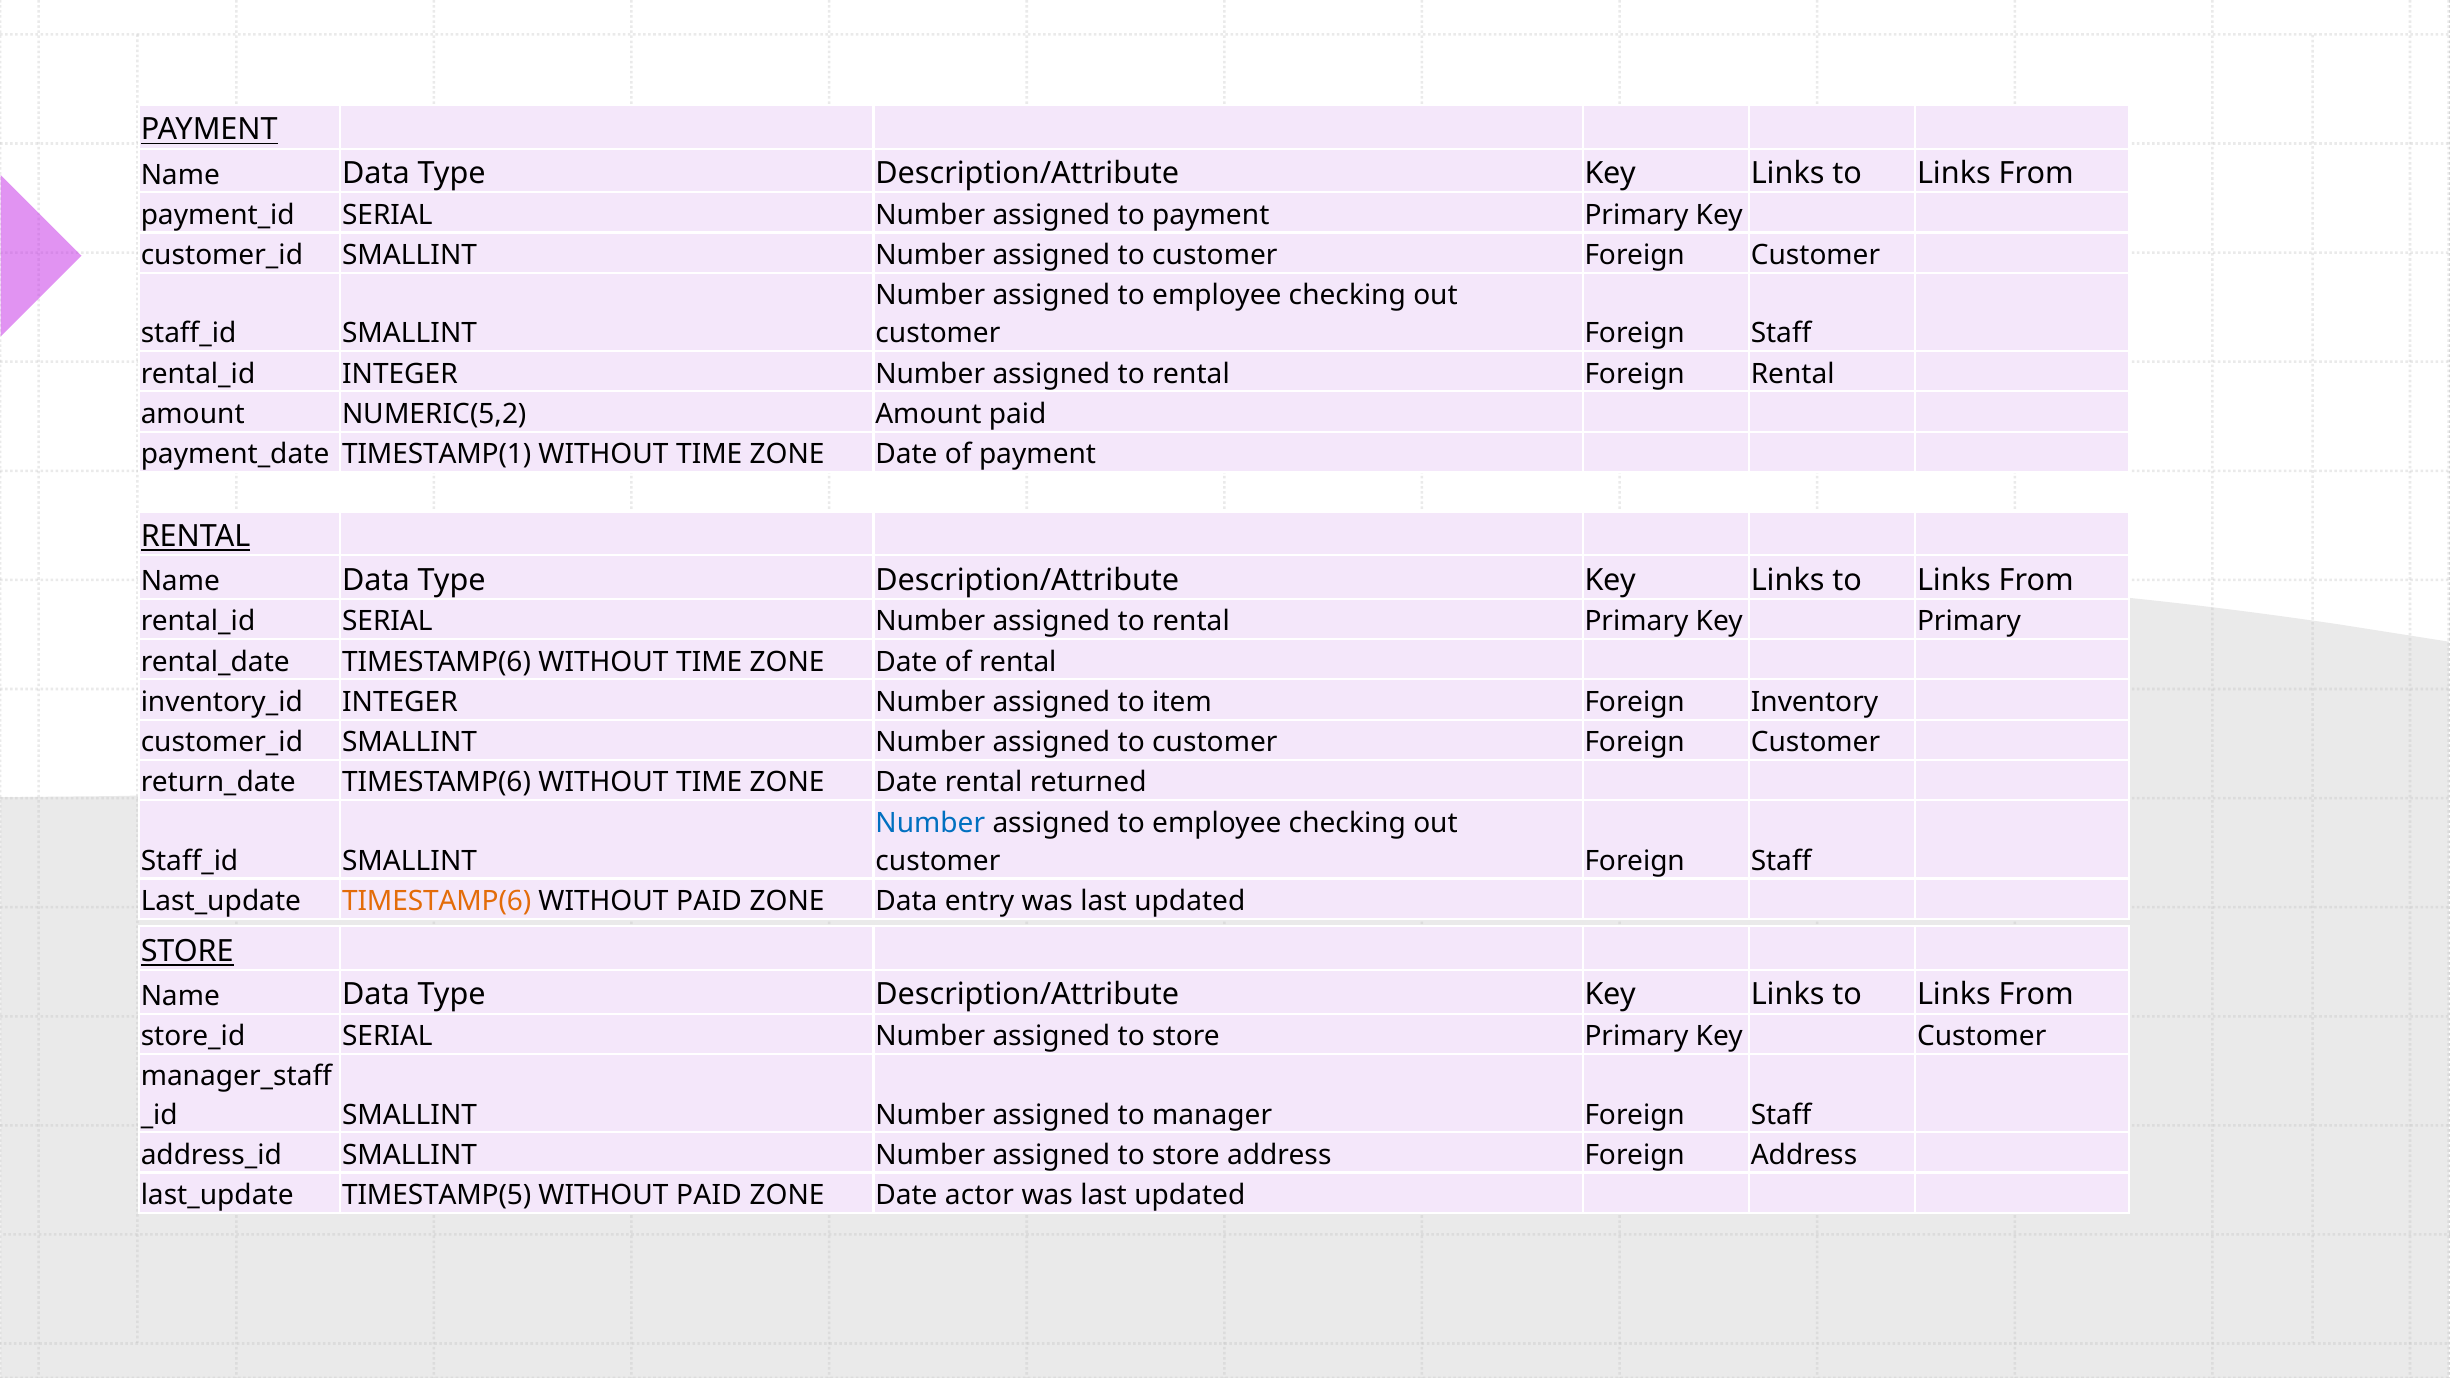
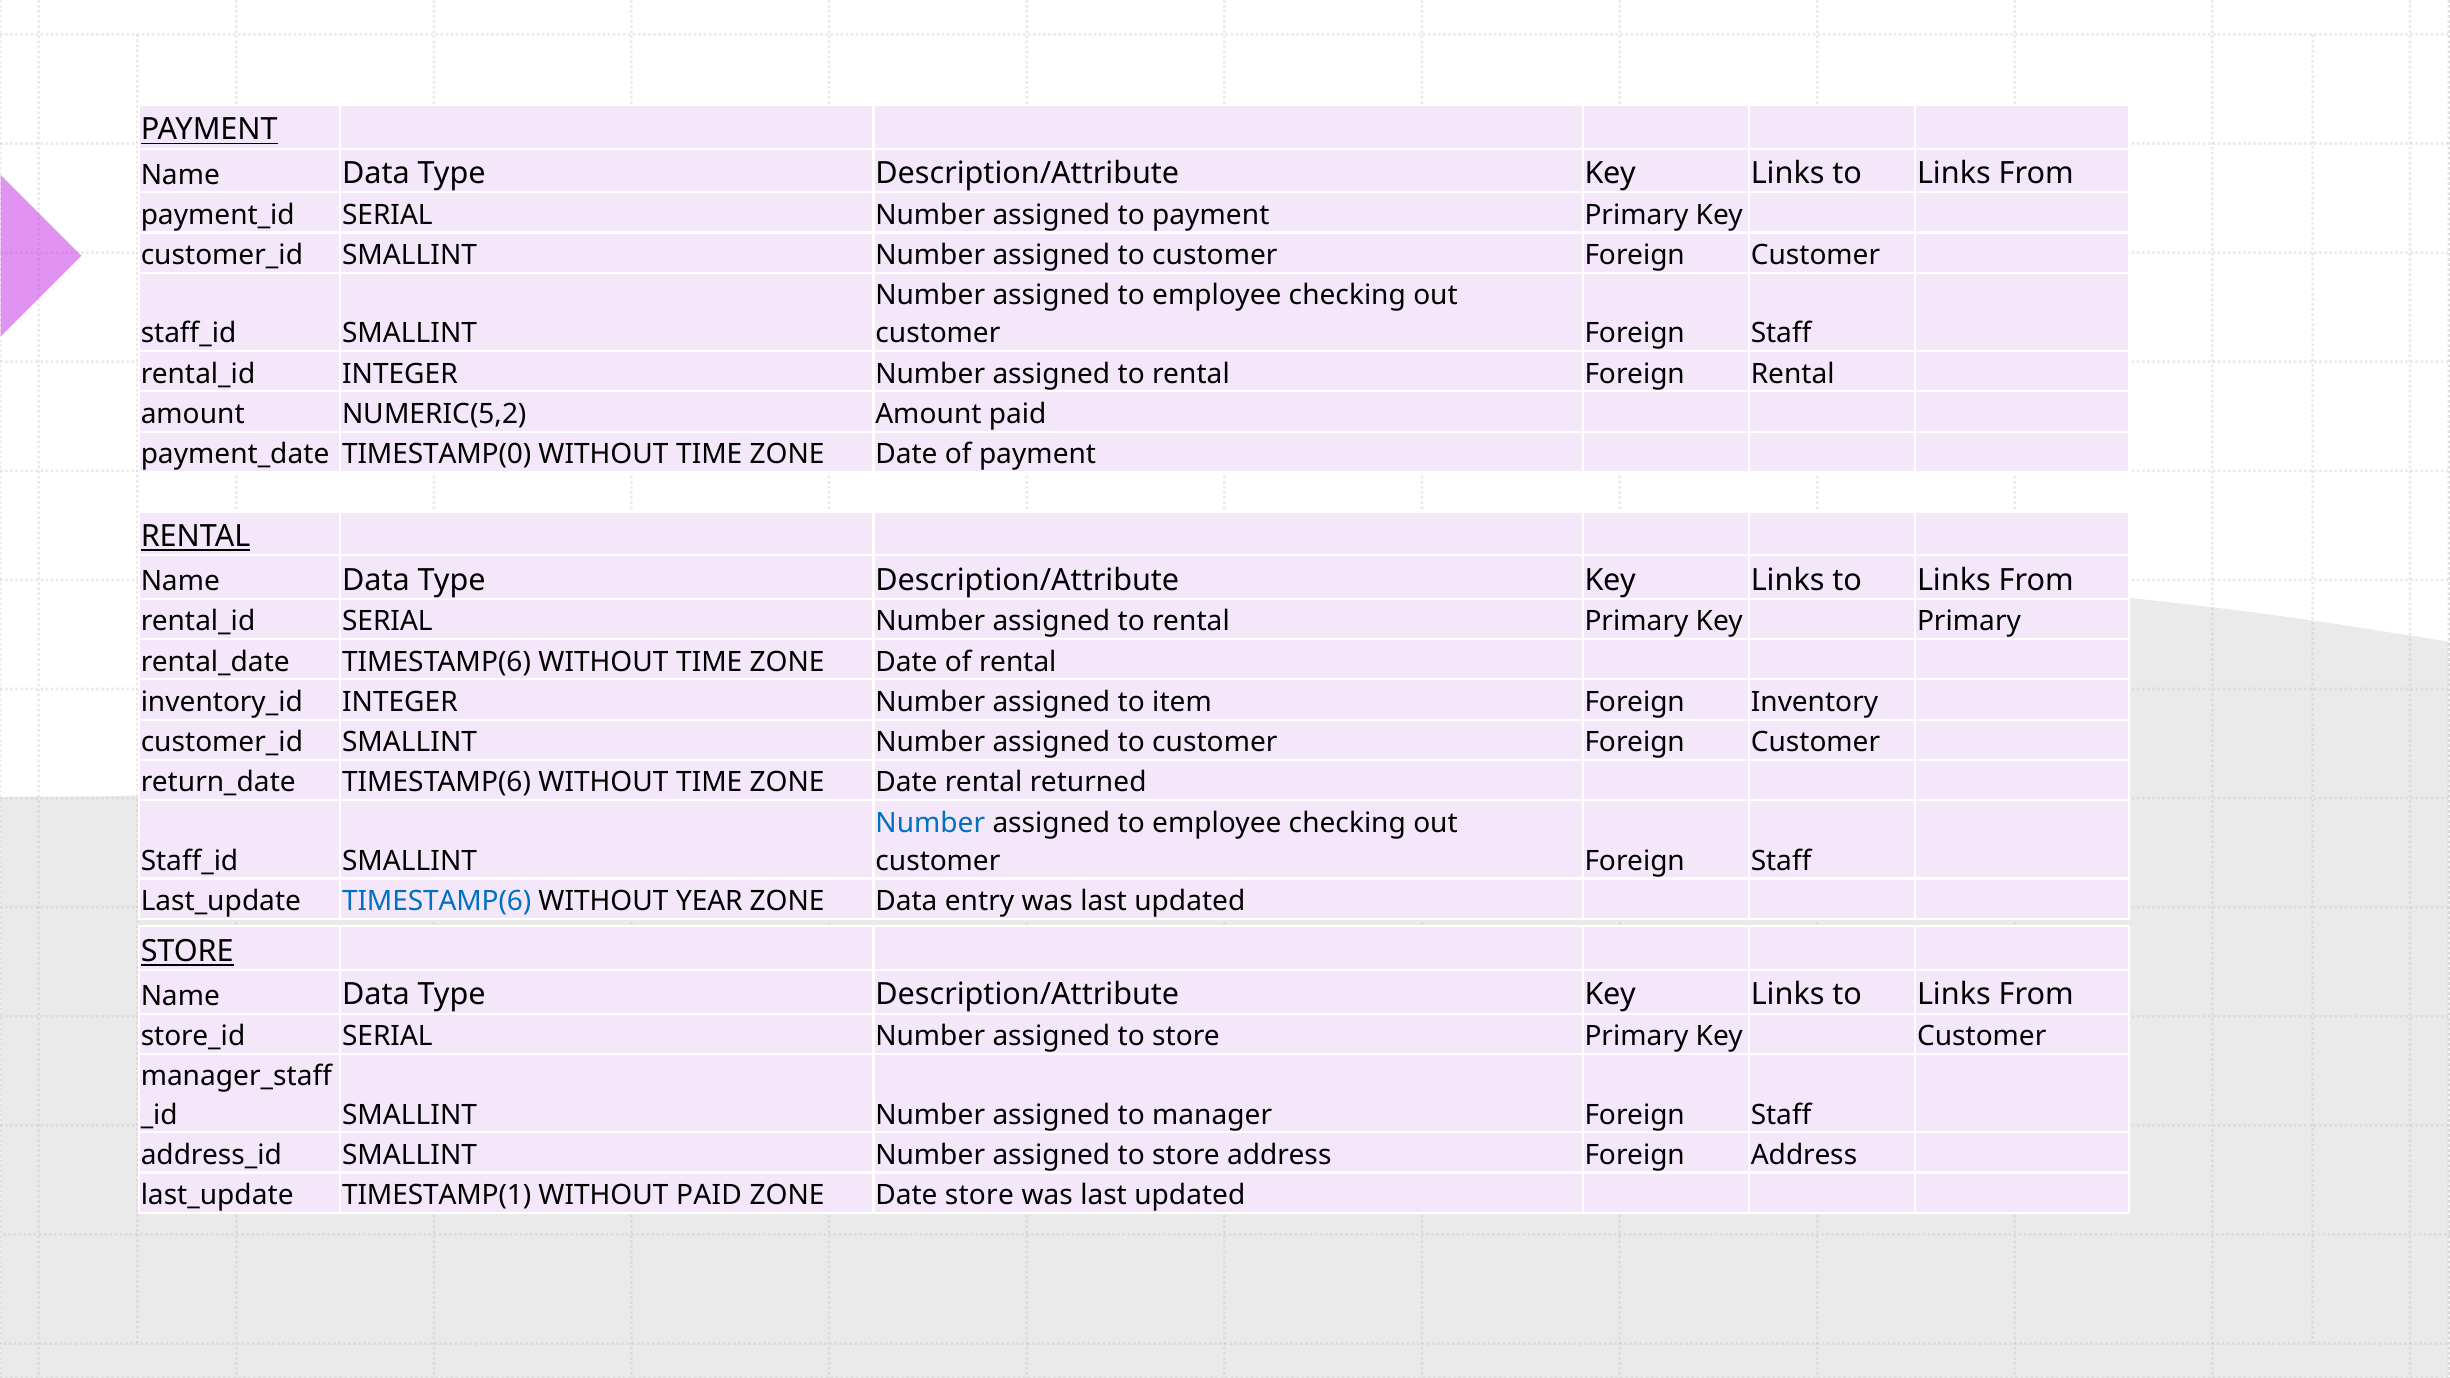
TIMESTAMP(1: TIMESTAMP(1 -> TIMESTAMP(0 (437, 454)
TIMESTAMP(6 colour: orange -> blue (437, 901)
PAID: PAID -> YEAR (709, 901)
TIMESTAMP(5: TIMESTAMP(5 -> TIMESTAMP(1 (437, 1195)
Date actor: actor -> store (979, 1195)
